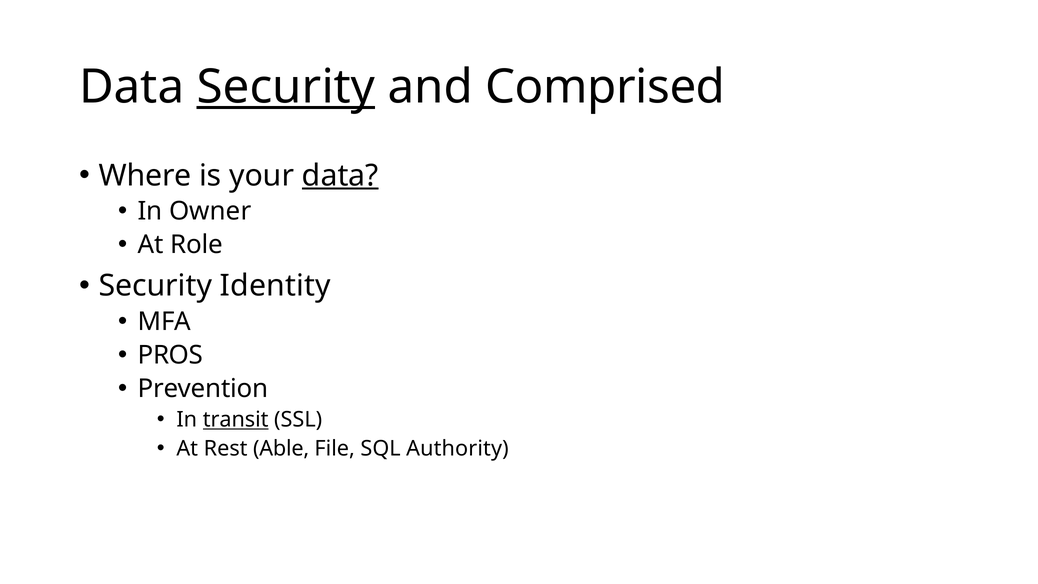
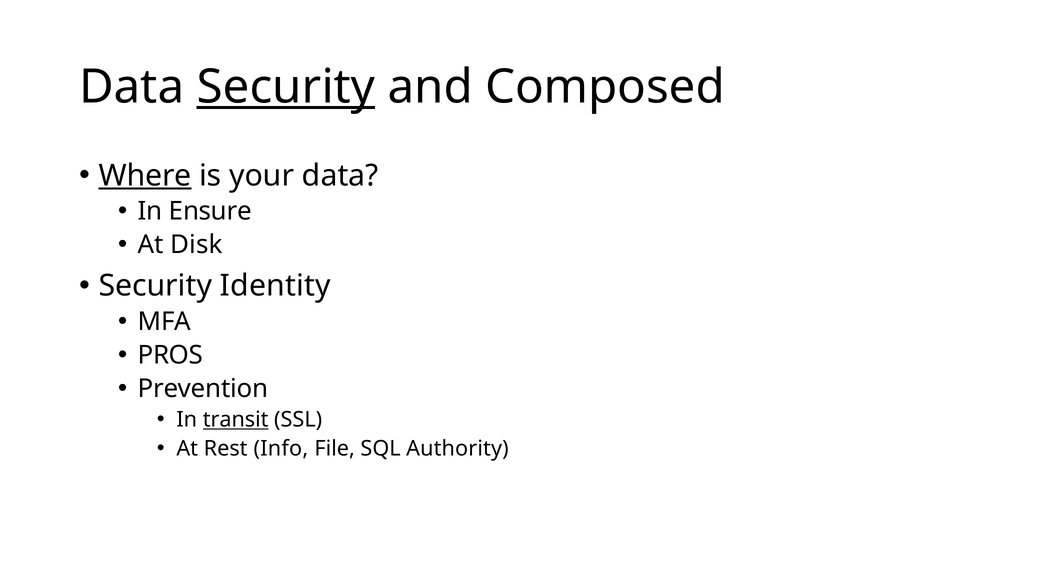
Comprised: Comprised -> Composed (605, 87)
Where underline: none -> present (145, 175)
data underline: present -> none (340, 175)
Owner: Owner -> Ensure (210, 211)
Role: Role -> Disk (196, 245)
Able: Able -> Info (281, 448)
